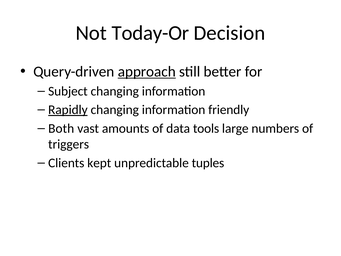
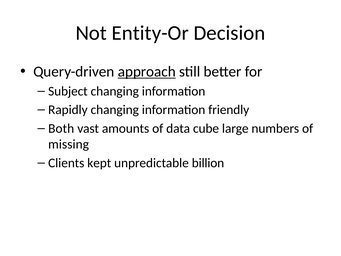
Today-Or: Today-Or -> Entity-Or (150, 33)
Rapidly underline: present -> none (68, 110)
tools: tools -> cube (206, 128)
triggers: triggers -> missing (69, 144)
tuples: tuples -> billion (208, 163)
